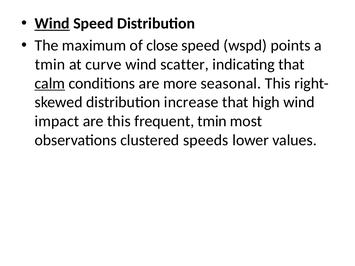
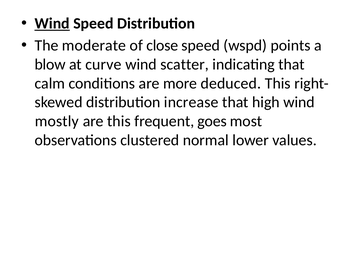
maximum: maximum -> moderate (94, 46)
tmin: tmin -> blow (50, 64)
calm underline: present -> none (50, 83)
seasonal: seasonal -> deduced (231, 83)
impact: impact -> mostly (57, 121)
frequent tmin: tmin -> goes (212, 121)
speeds: speeds -> normal (206, 140)
